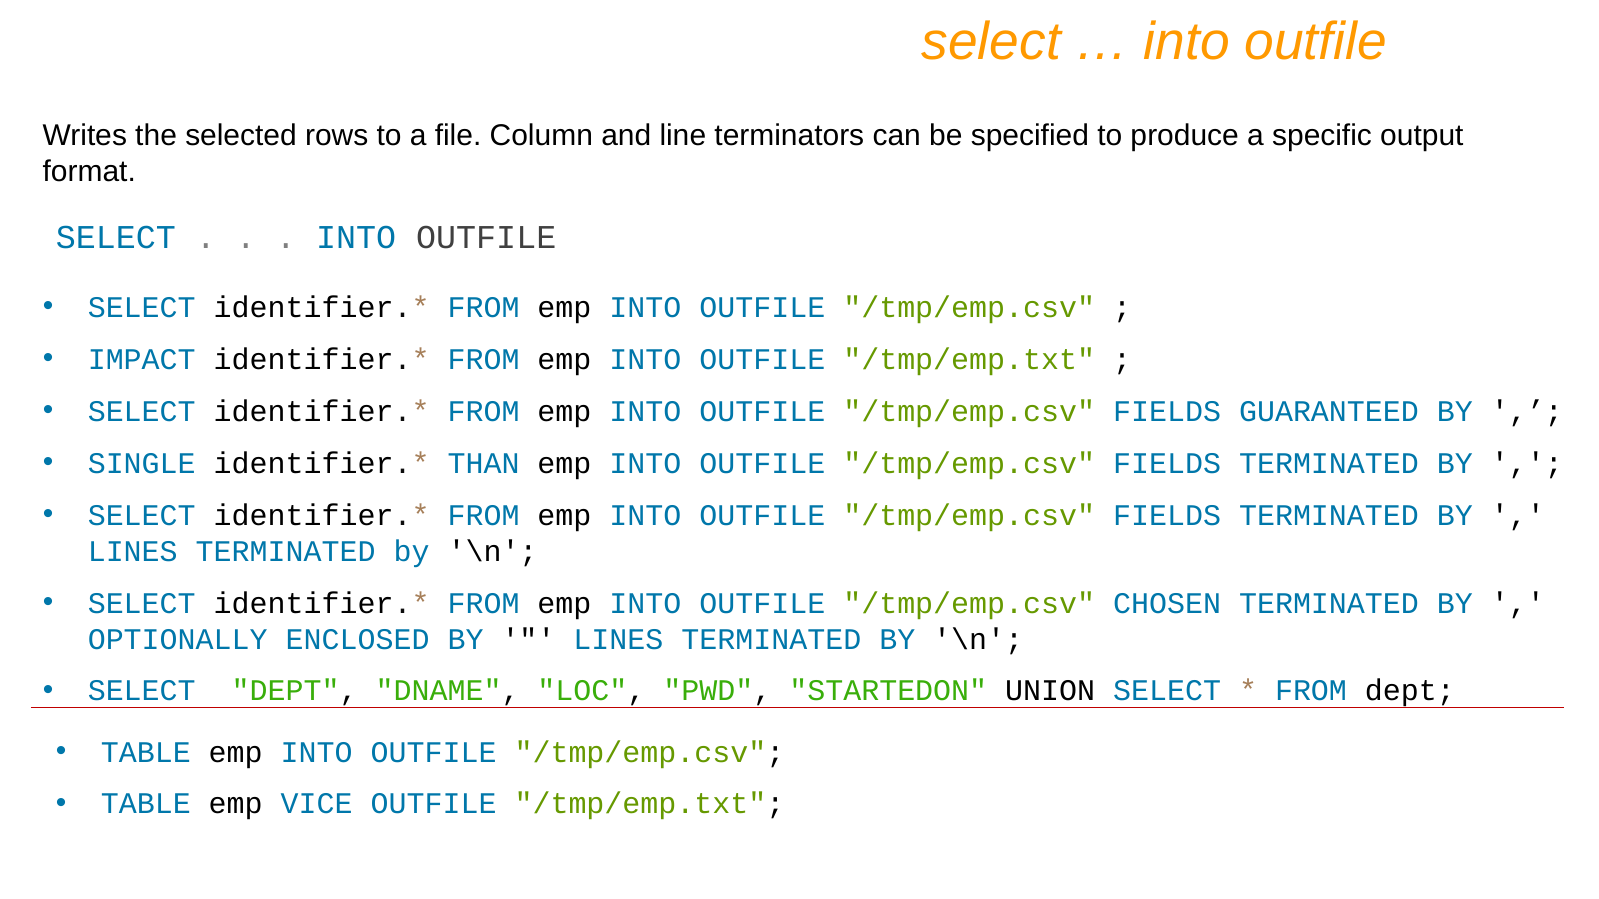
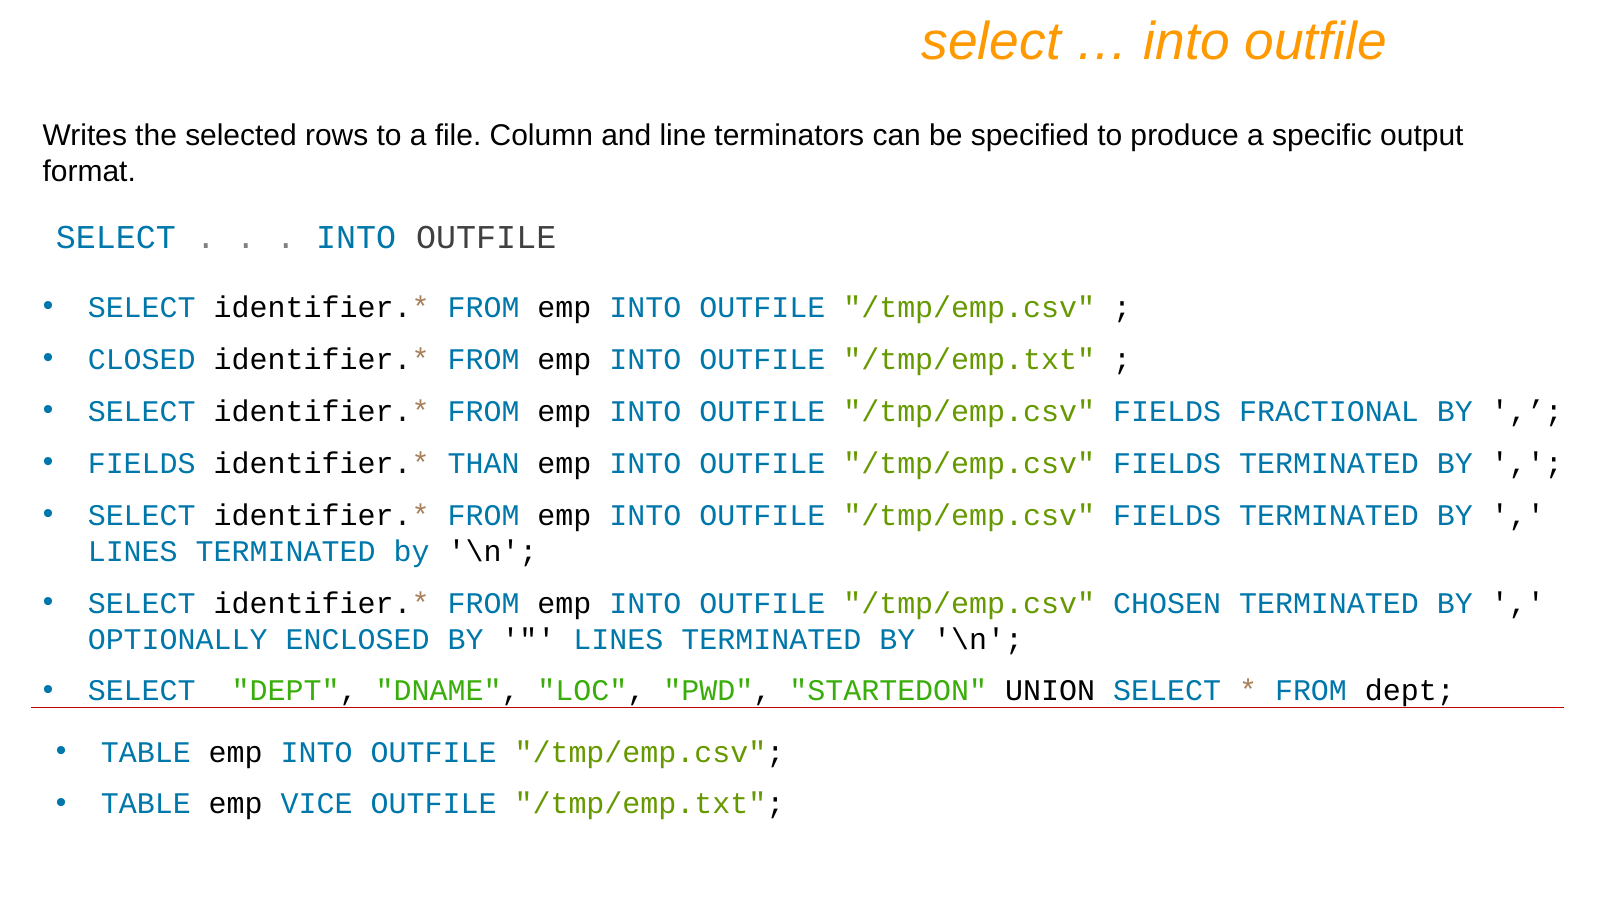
IMPACT: IMPACT -> CLOSED (142, 360)
GUARANTEED: GUARANTEED -> FRACTIONAL (1329, 412)
SINGLE: SINGLE -> FIELDS (142, 464)
